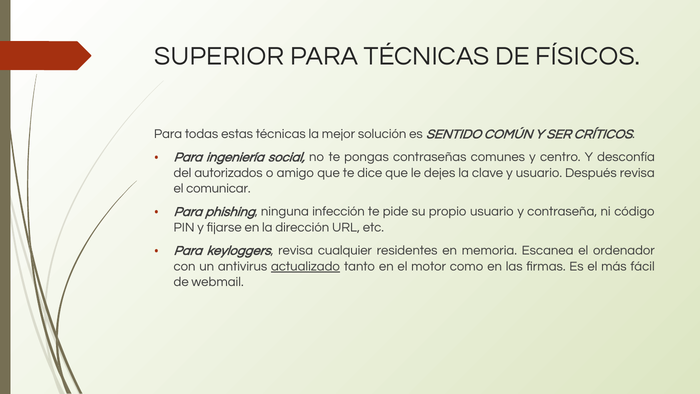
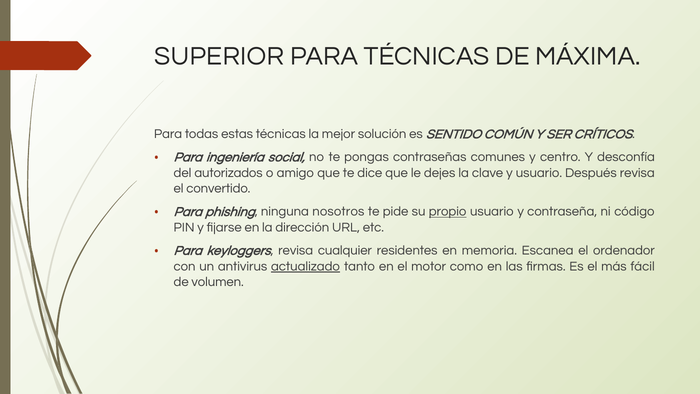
FÍSICOS: FÍSICOS -> MÁXIMA (588, 56)
comunicar: comunicar -> convertido (218, 188)
infección: infección -> nosotros (338, 212)
propio underline: none -> present (448, 212)
webmail: webmail -> volumen (218, 282)
